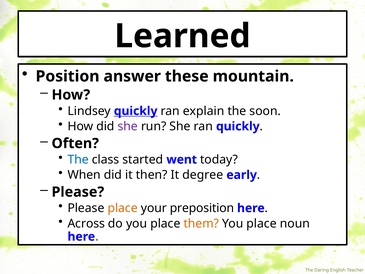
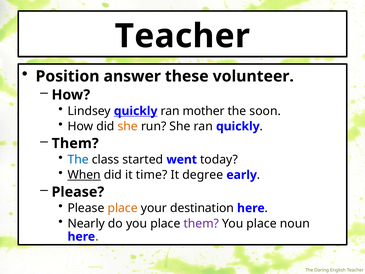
Learned: Learned -> Teacher (182, 36)
mountain: mountain -> volunteer (253, 76)
explain: explain -> mother (204, 111)
she colour: purple -> orange (128, 126)
Often: Often -> Them (75, 143)
When underline: none -> present (84, 175)
then: then -> time (152, 175)
preposition: preposition -> destination (202, 208)
Across: Across -> Nearly (86, 223)
them colour: orange -> purple (201, 223)
